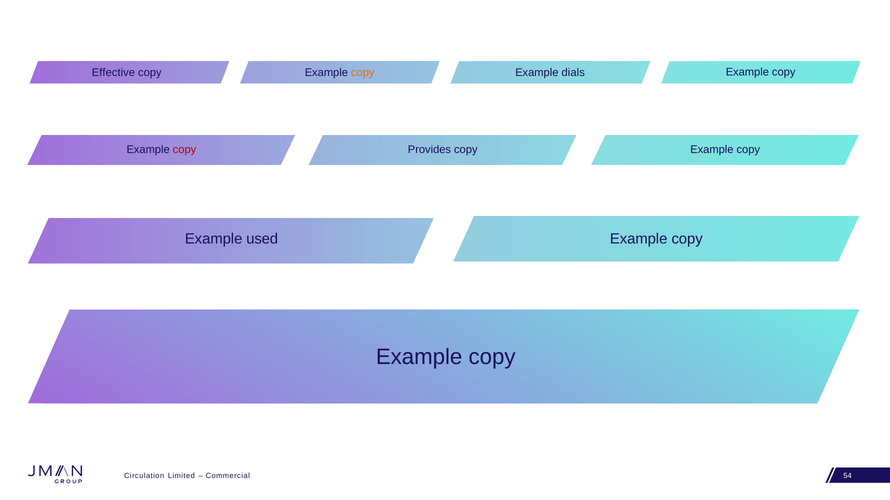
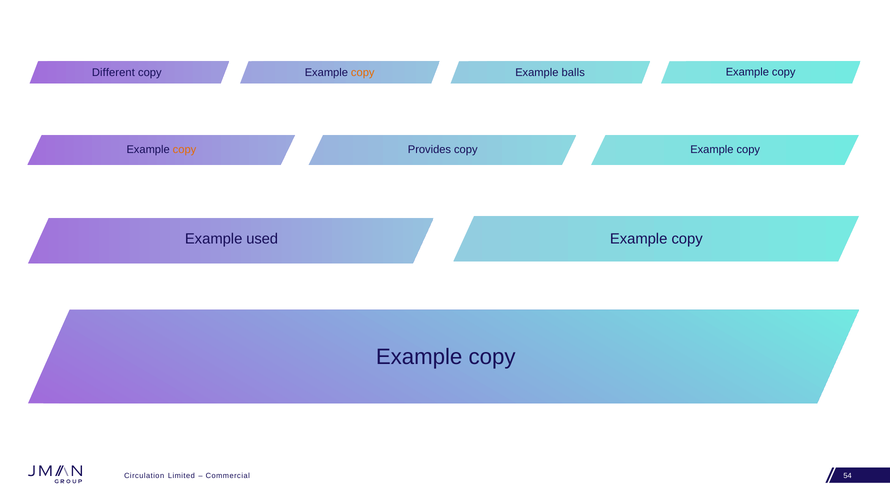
Effective: Effective -> Different (113, 73)
dials: dials -> balls (573, 73)
copy colour: red -> orange (184, 150)
